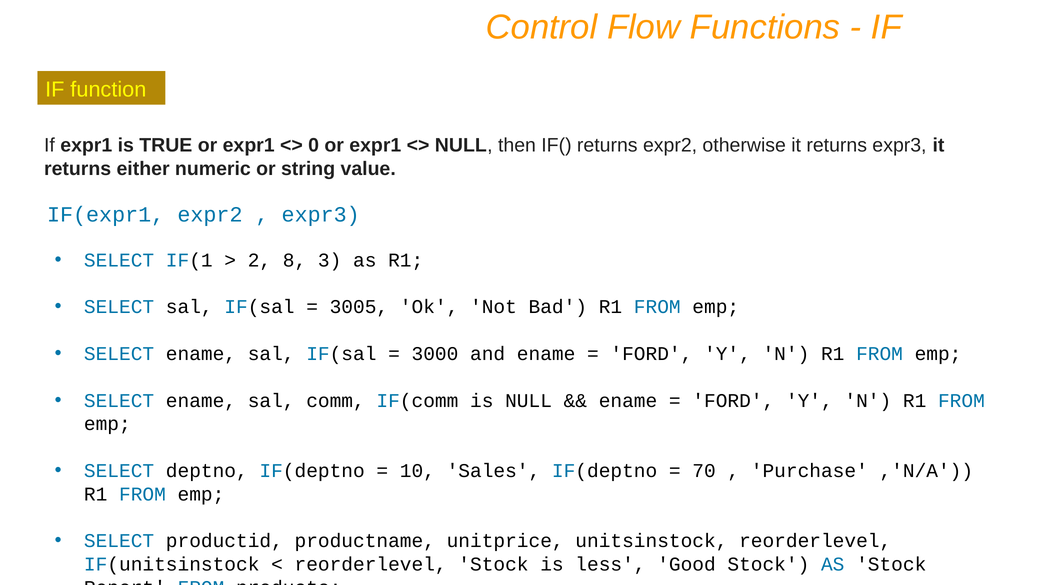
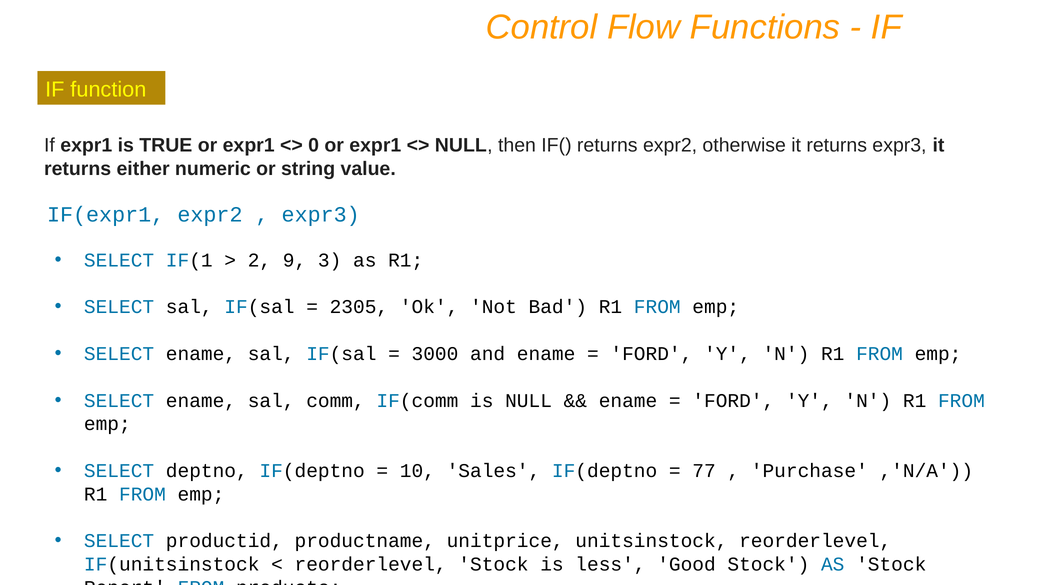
8: 8 -> 9 (295, 260)
3005: 3005 -> 2305 (359, 307)
70: 70 -> 77 (704, 471)
